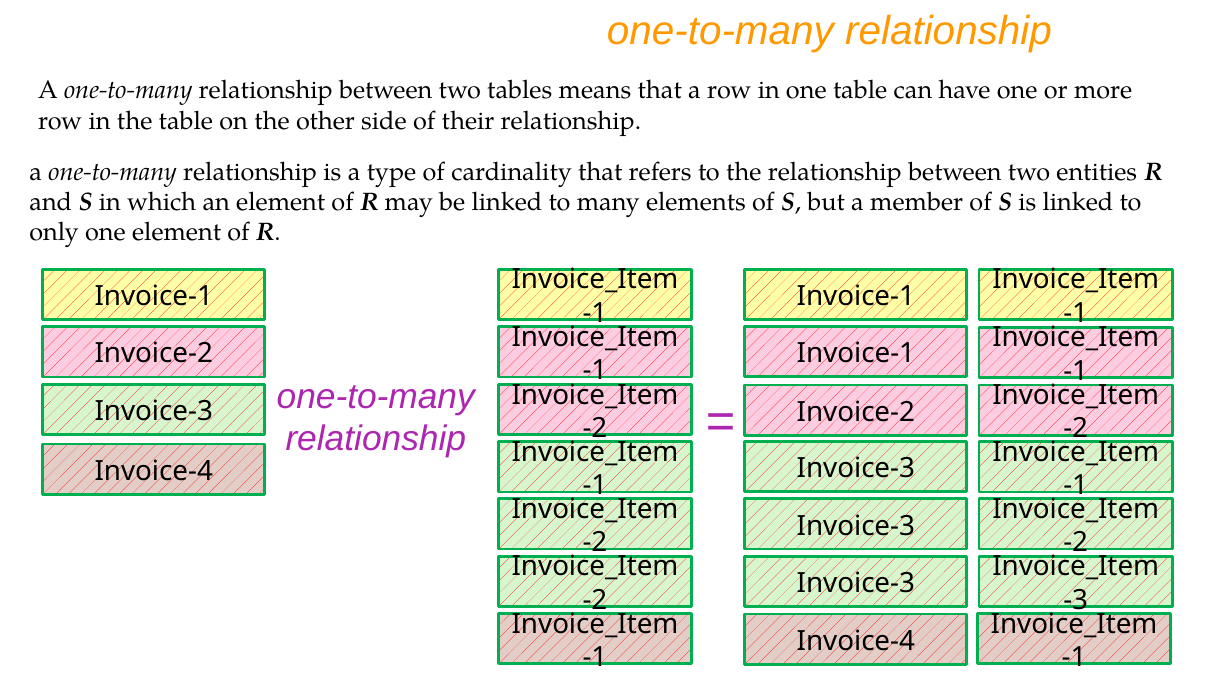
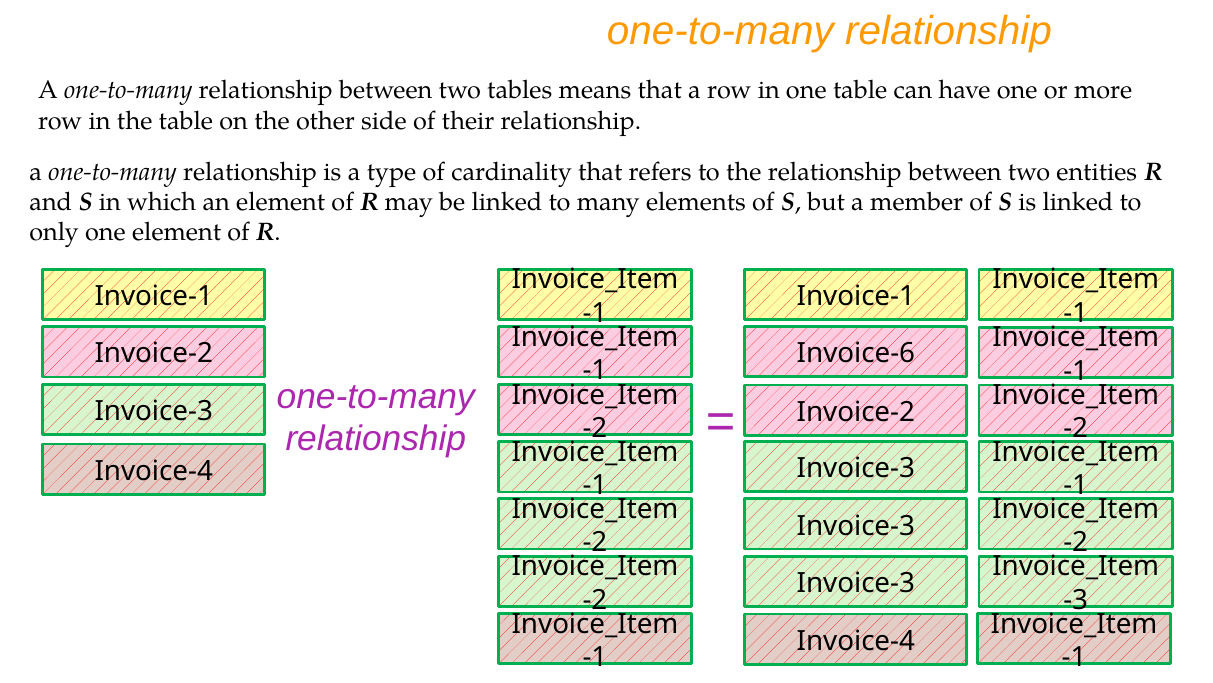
Invoice-1: Invoice-1 -> Invoice-6 (856, 353)
